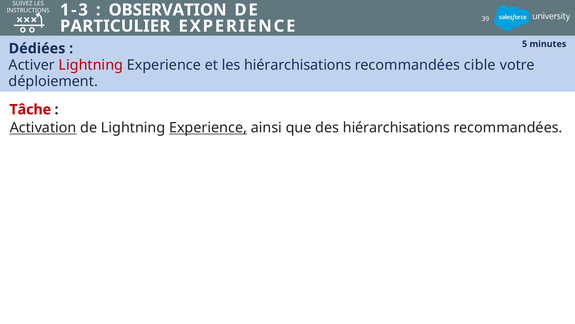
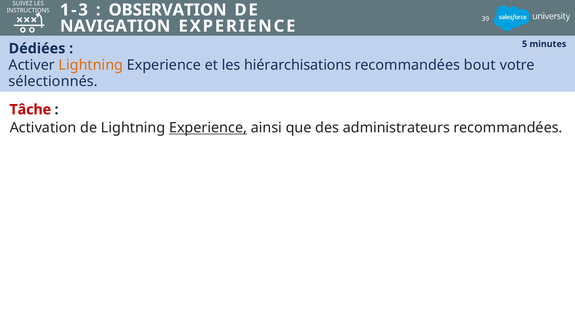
PARTICULIER: PARTICULIER -> NAVIGATION (115, 26)
Lightning colour: red -> orange (91, 65)
cible: cible -> bout (480, 65)
déploiement: déploiement -> sélectionnés (53, 81)
Activation underline: present -> none (43, 128)
des hiérarchisations: hiérarchisations -> administrateurs (396, 128)
